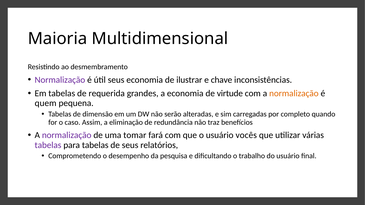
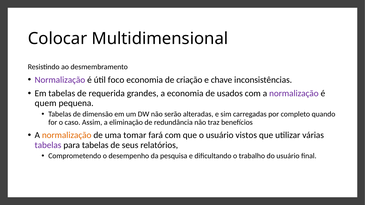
Maioria: Maioria -> Colocar (58, 39)
útil seus: seus -> foco (116, 80)
ilustrar: ilustrar -> criação (189, 80)
virtude: virtude -> usados (230, 94)
normalização colour: orange -> purple (294, 94)
normalização colour: purple -> orange (67, 135)
vocês: vocês -> vistos (246, 135)
